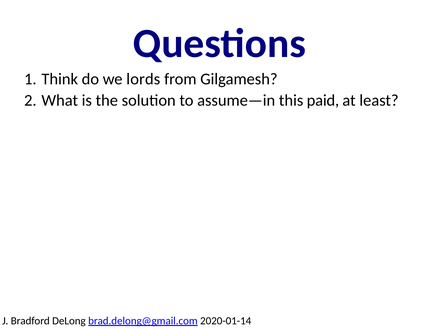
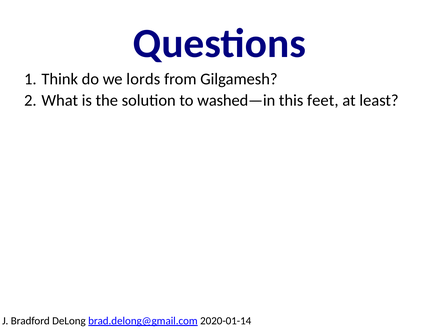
assume—in: assume—in -> washed—in (236, 100)
paid: paid -> feet (323, 100)
